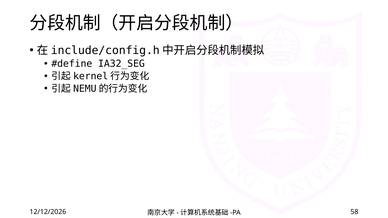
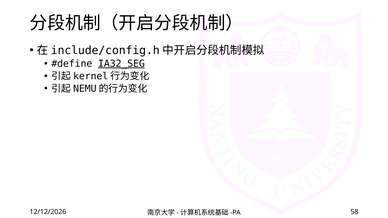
IA32_SEG underline: none -> present (121, 64)
